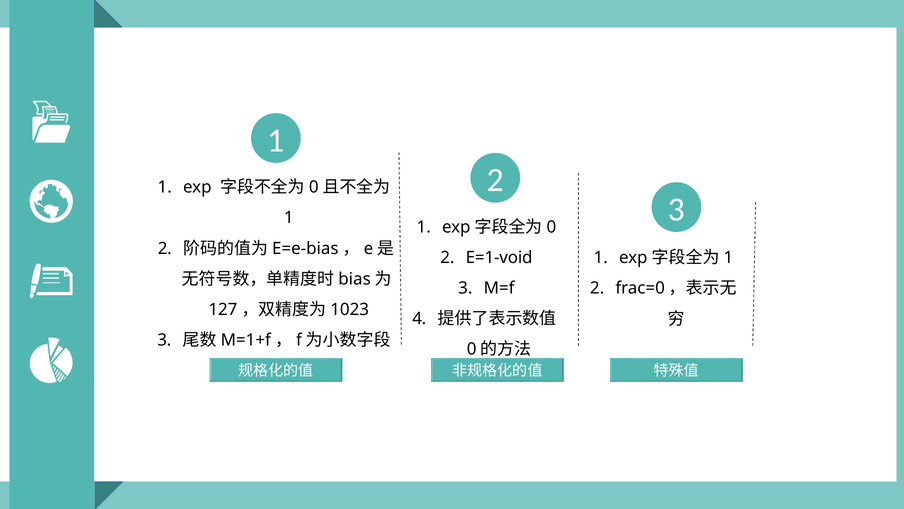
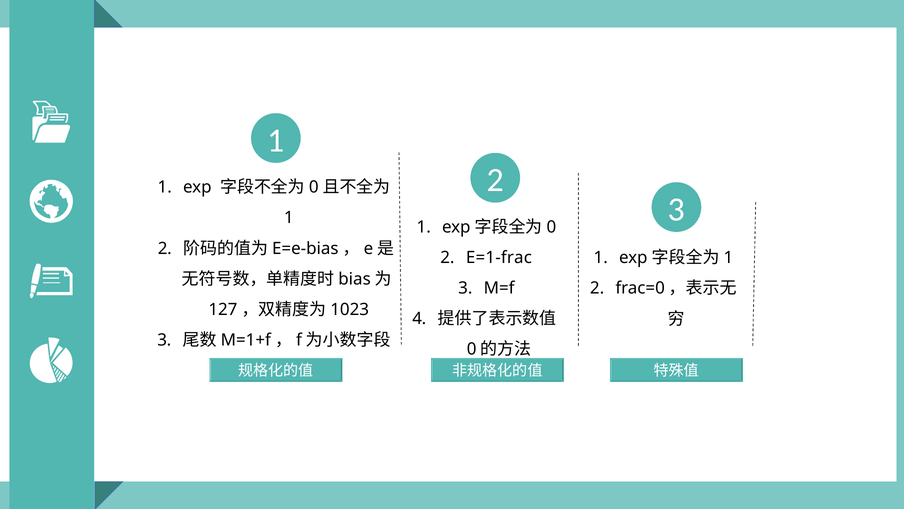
E=1-void: E=1-void -> E=1-frac (499, 257)
